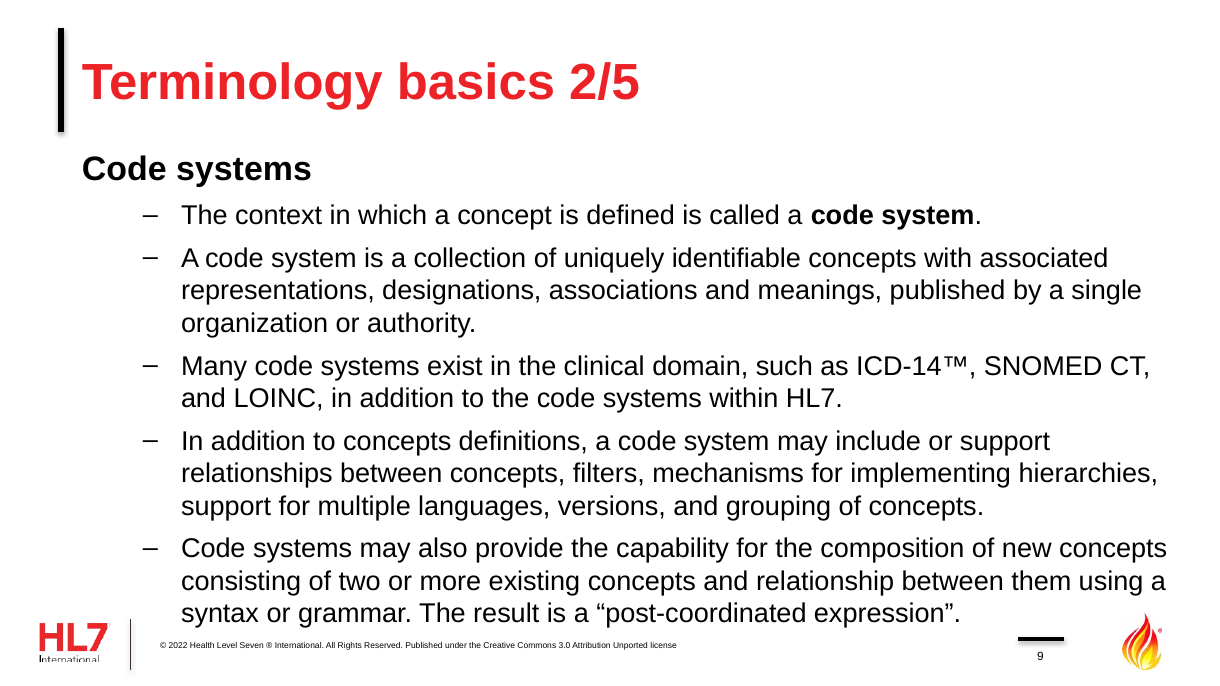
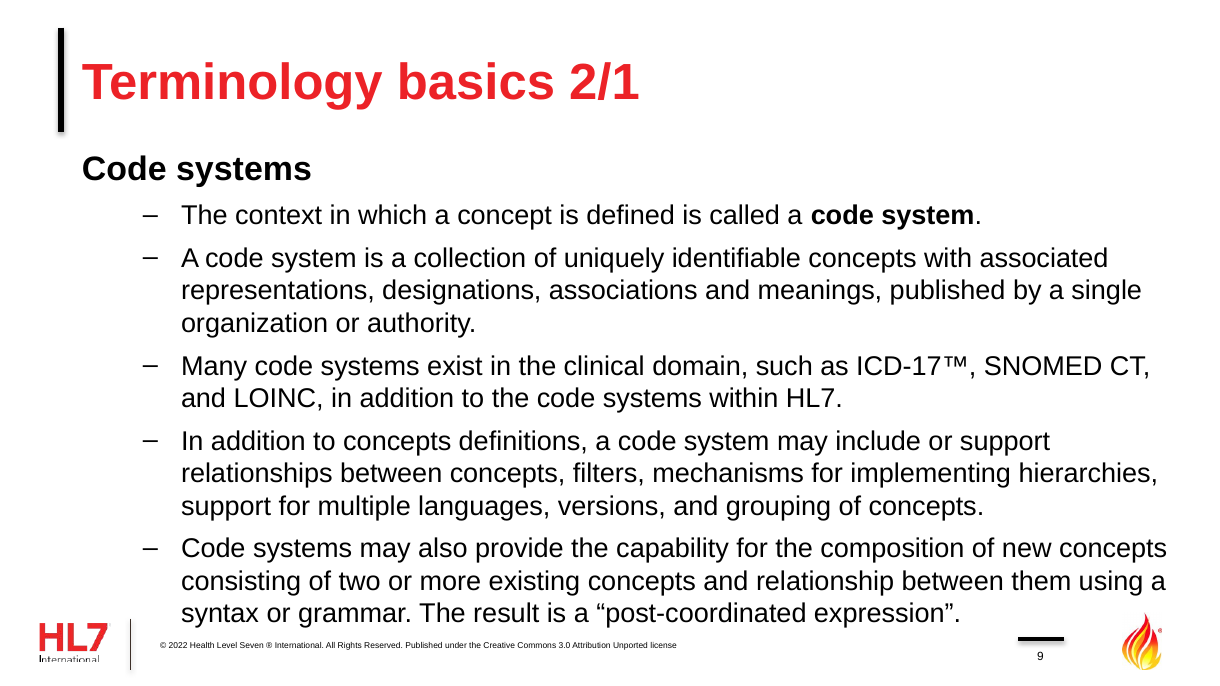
2/5: 2/5 -> 2/1 (604, 83)
ICD-14™: ICD-14™ -> ICD-17™ (916, 366)
